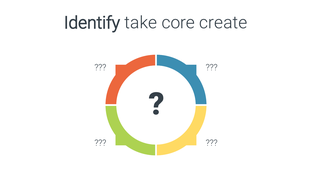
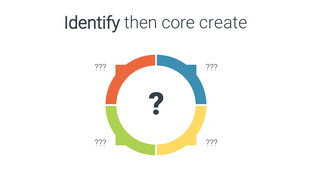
take: take -> then (141, 23)
